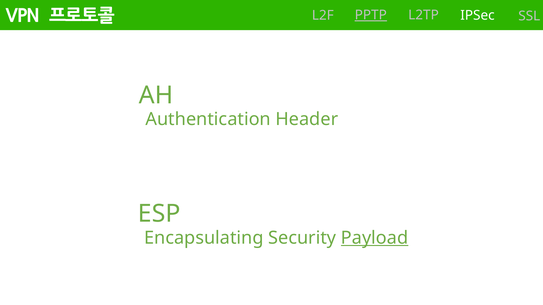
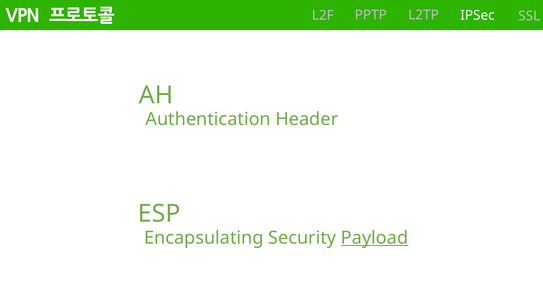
PPTP underline: present -> none (371, 15)
